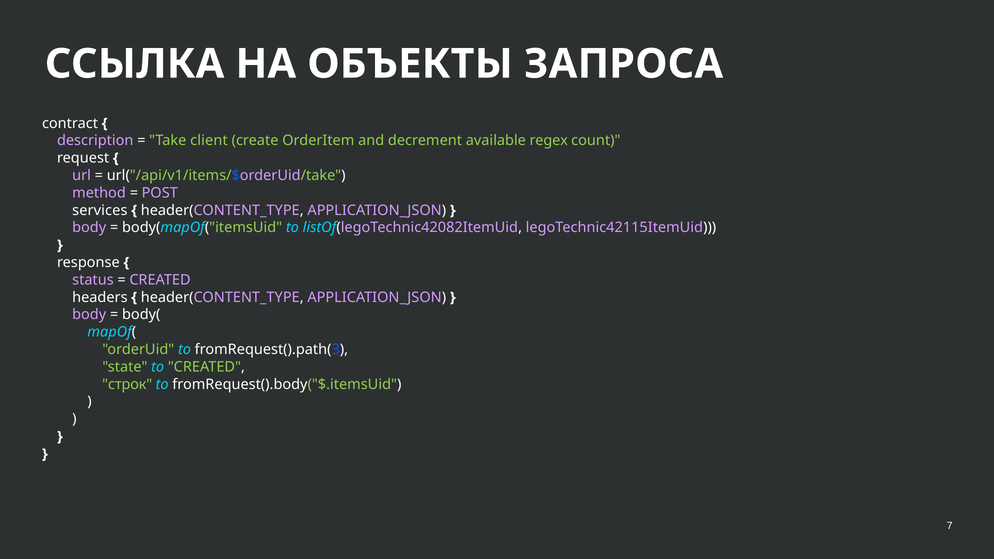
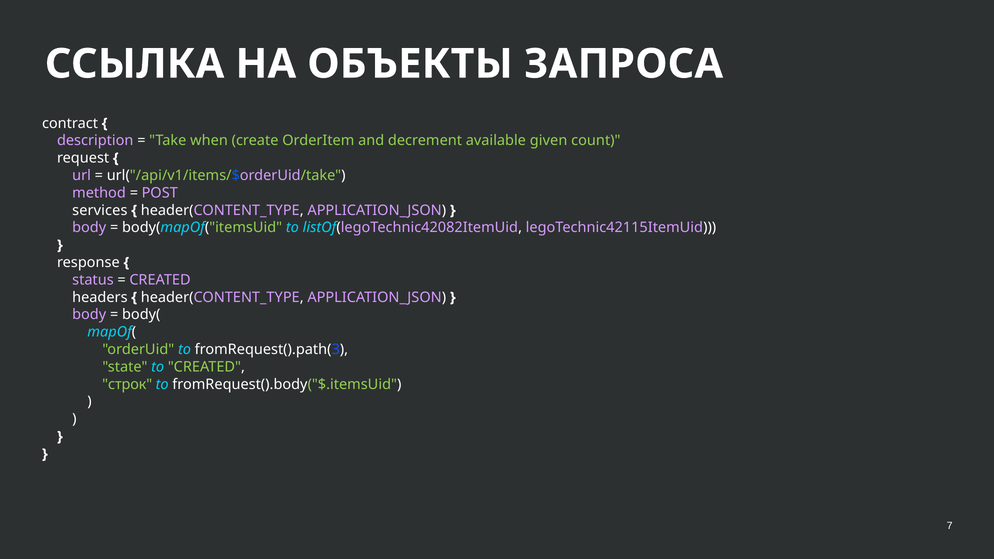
client: client -> when (209, 141)
regex: regex -> given (549, 141)
